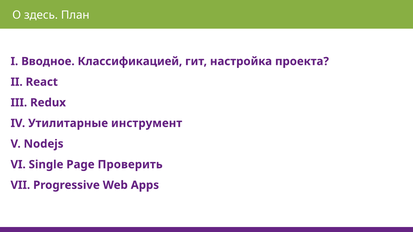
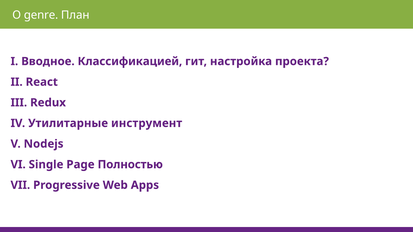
здесь: здесь -> genre (41, 15)
Проверить: Проверить -> Полностью (130, 165)
